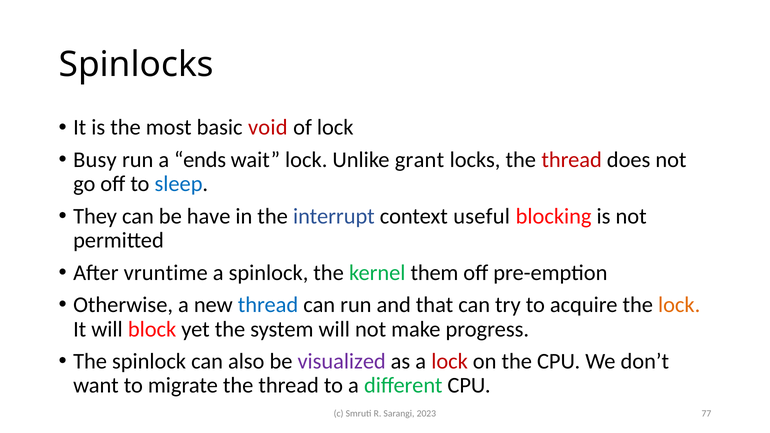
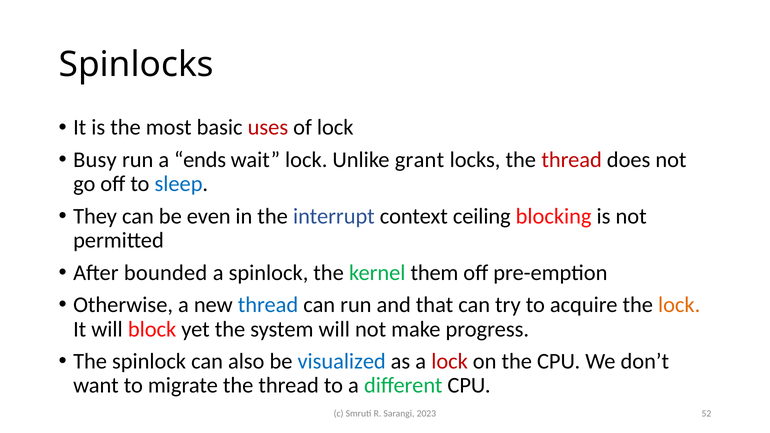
void: void -> uses (268, 128)
have: have -> even (209, 216)
useful: useful -> ceiling (482, 216)
vruntime: vruntime -> bounded (166, 273)
visualized colour: purple -> blue (342, 361)
77: 77 -> 52 (706, 414)
